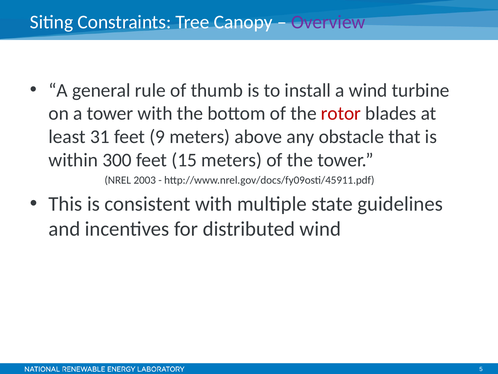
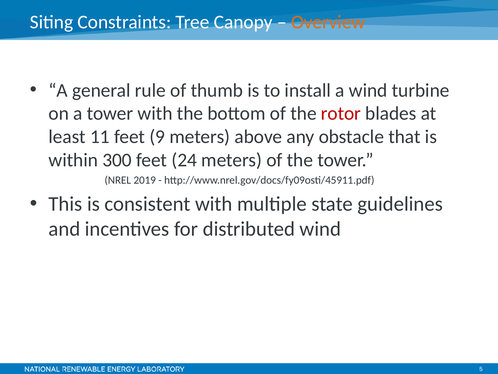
Overview colour: purple -> orange (328, 22)
31: 31 -> 11 (100, 137)
15: 15 -> 24 (184, 160)
2003: 2003 -> 2019 (145, 180)
